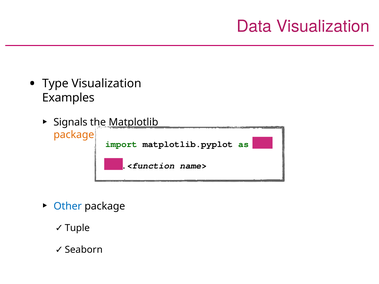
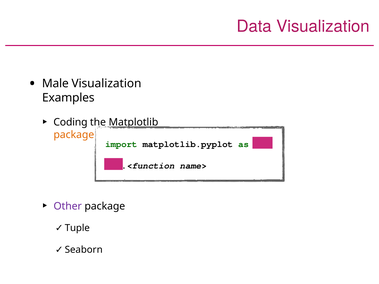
Type: Type -> Male (55, 84)
Signals: Signals -> Coding (70, 122)
Other colour: blue -> purple (68, 206)
